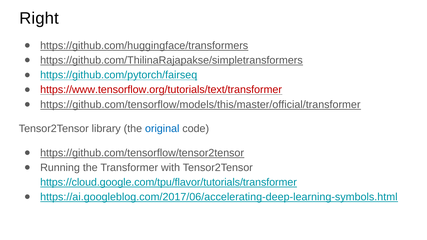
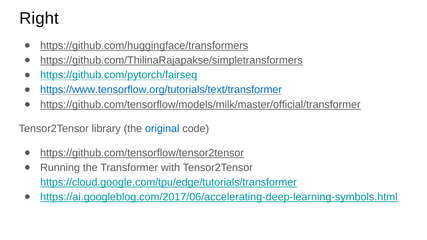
https://www.tensorflow.org/tutorials/text/transformer colour: red -> blue (161, 90)
https://github.com/tensorflow/models/this/master/official/transformer: https://github.com/tensorflow/models/this/master/official/transformer -> https://github.com/tensorflow/models/milk/master/official/transformer (200, 105)
https://cloud.google.com/tpu/flavor/tutorials/transformer: https://cloud.google.com/tpu/flavor/tutorials/transformer -> https://cloud.google.com/tpu/edge/tutorials/transformer (168, 182)
